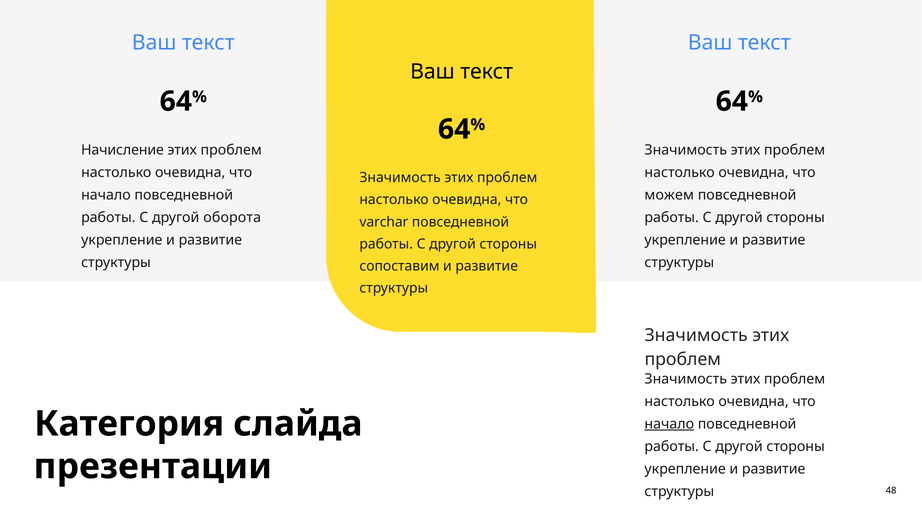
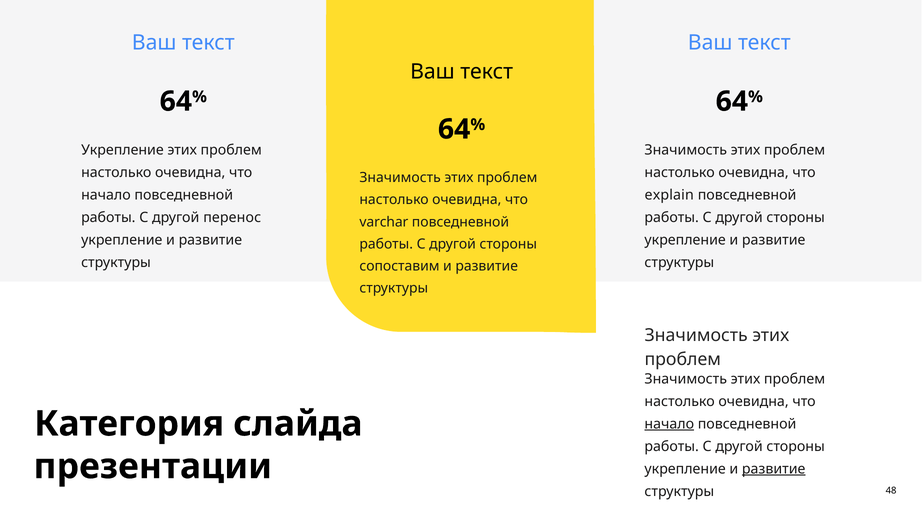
Начисление: Начисление -> Укрепление (122, 150)
можем: можем -> explain (669, 195)
оборота: оборота -> перенос (232, 218)
развитие underline: none -> present (774, 469)
